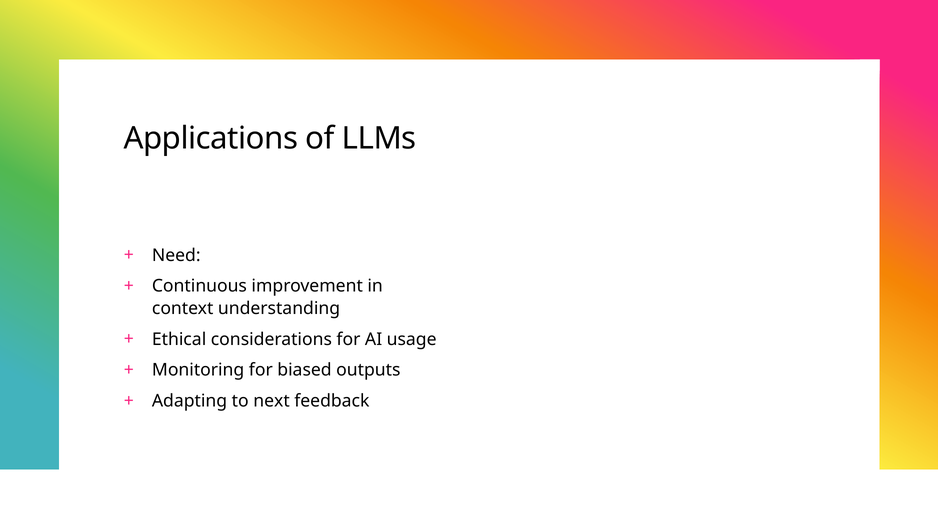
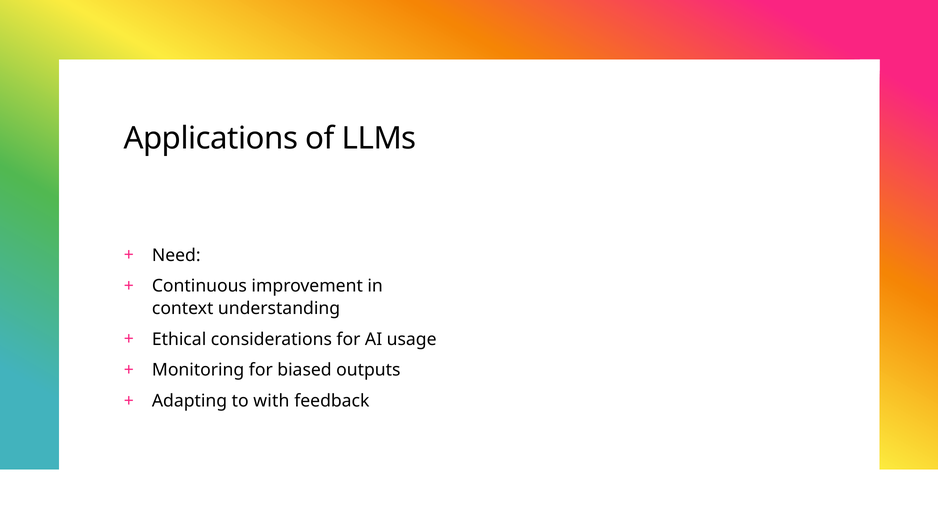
next: next -> with (271, 402)
